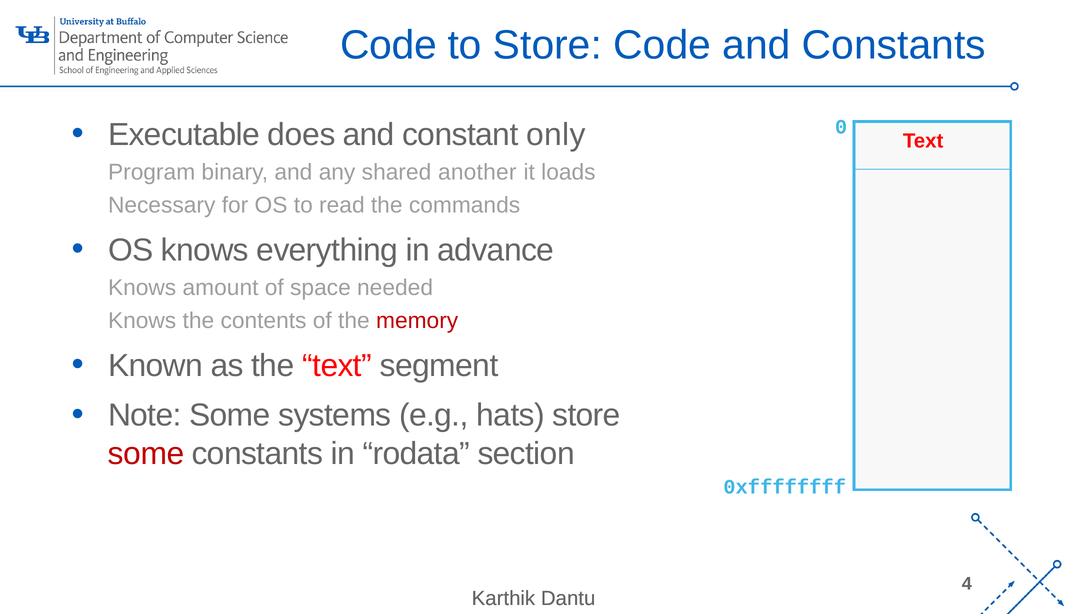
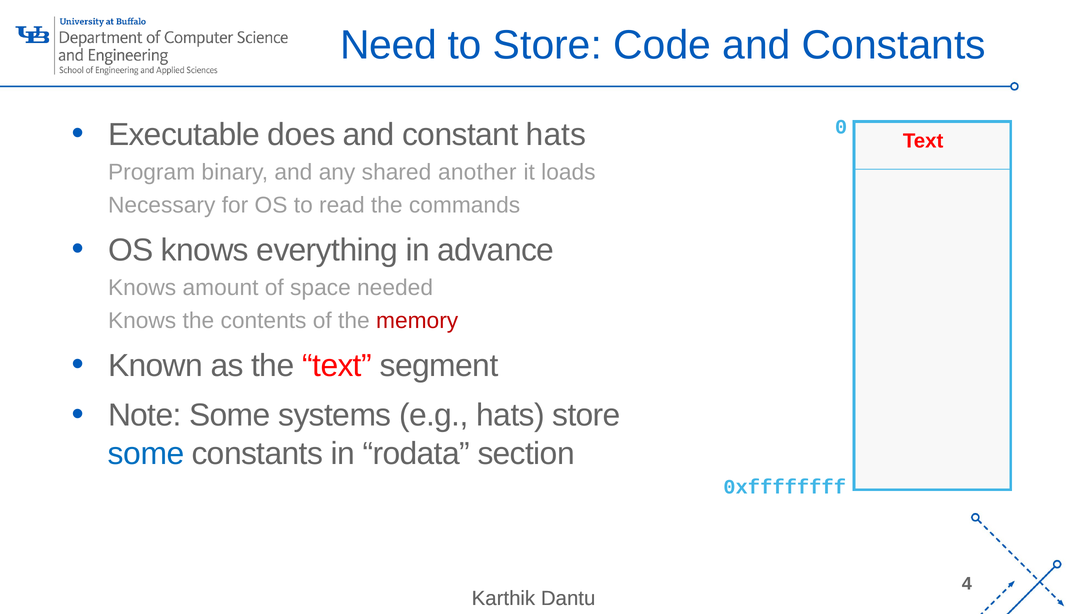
Code: Code -> Need (389, 45)
constant only: only -> hats (556, 135)
some colour: red -> blue (146, 453)
